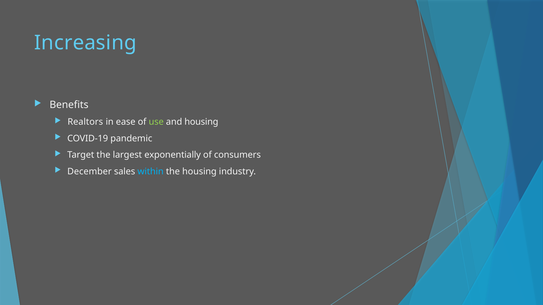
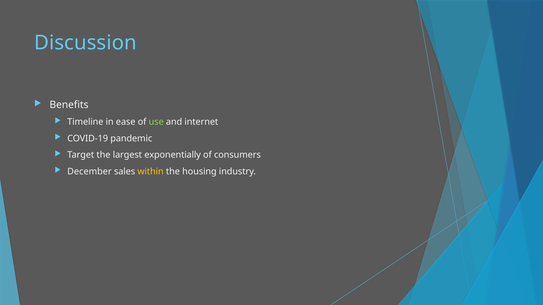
Increasing: Increasing -> Discussion (85, 43)
Realtors: Realtors -> Timeline (85, 122)
and housing: housing -> internet (201, 122)
within colour: light blue -> yellow (151, 172)
